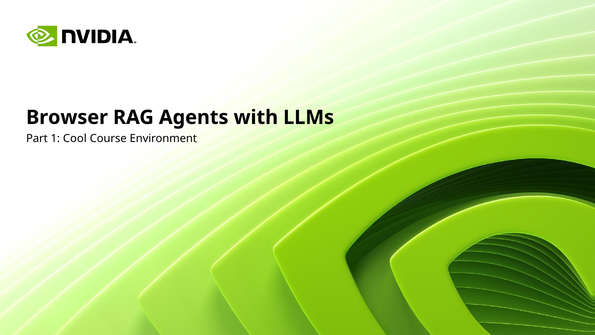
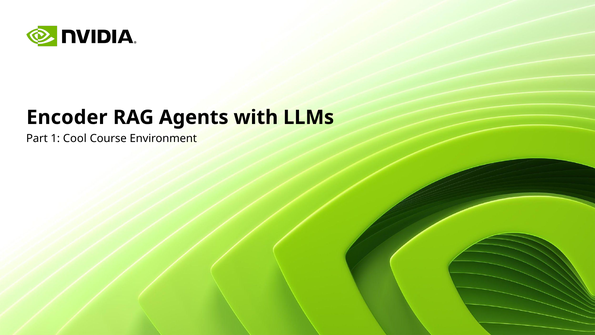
Browser: Browser -> Encoder (67, 117)
